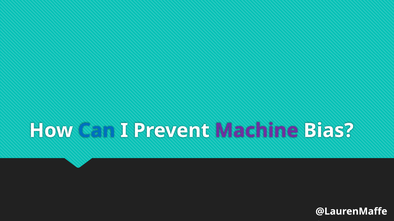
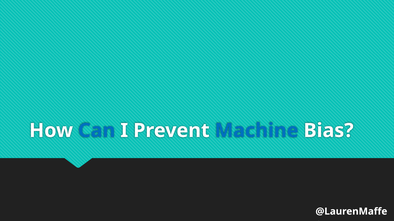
Machine colour: purple -> blue (257, 131)
